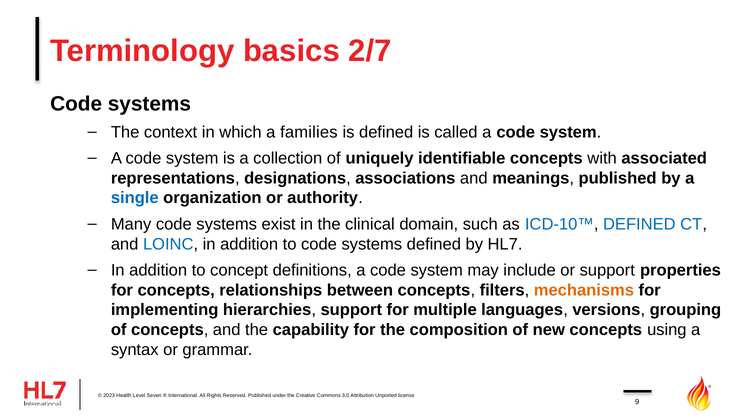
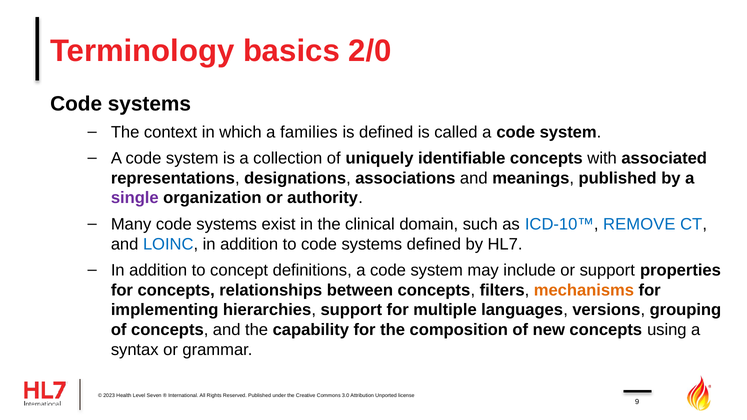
2/7: 2/7 -> 2/0 (370, 51)
single colour: blue -> purple (135, 198)
ICD-10™ DEFINED: DEFINED -> REMOVE (639, 224)
